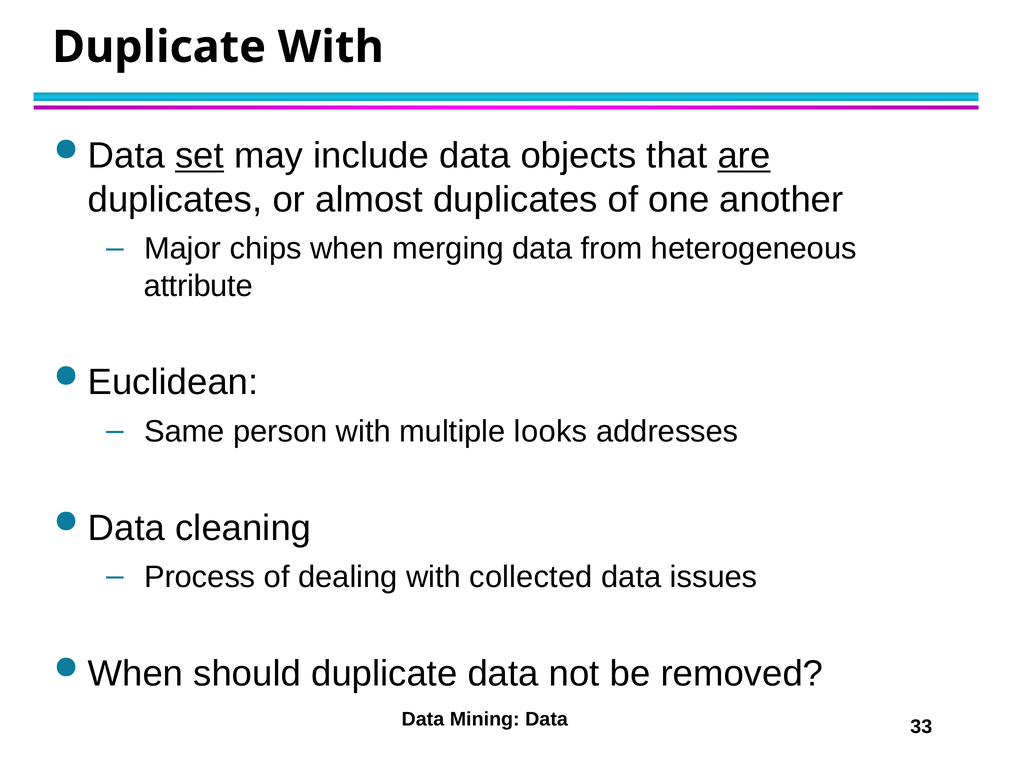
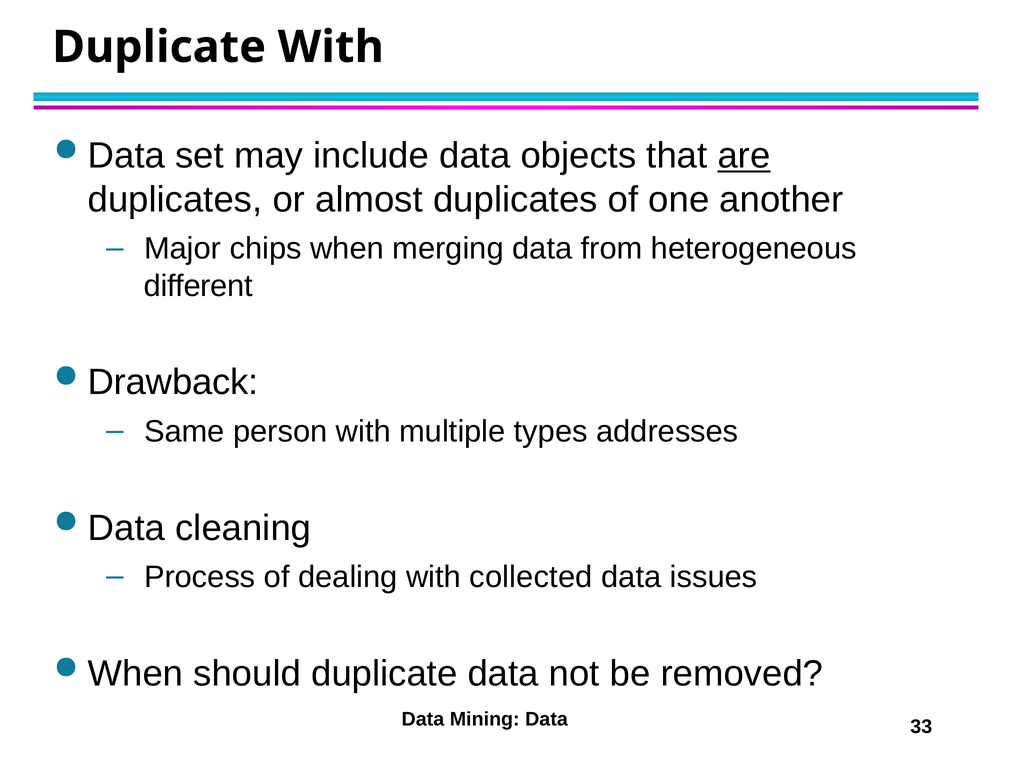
set underline: present -> none (199, 156)
attribute: attribute -> different (198, 286)
Euclidean: Euclidean -> Drawback (173, 382)
looks: looks -> types (551, 431)
